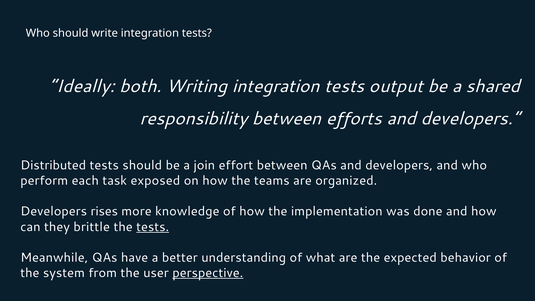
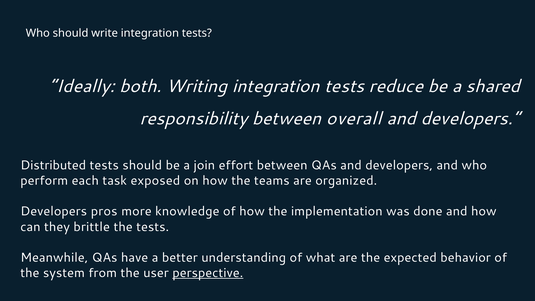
output: output -> reduce (396, 86)
efforts: efforts -> overall (354, 118)
rises: rises -> pros (104, 211)
tests underline: present -> none (153, 227)
